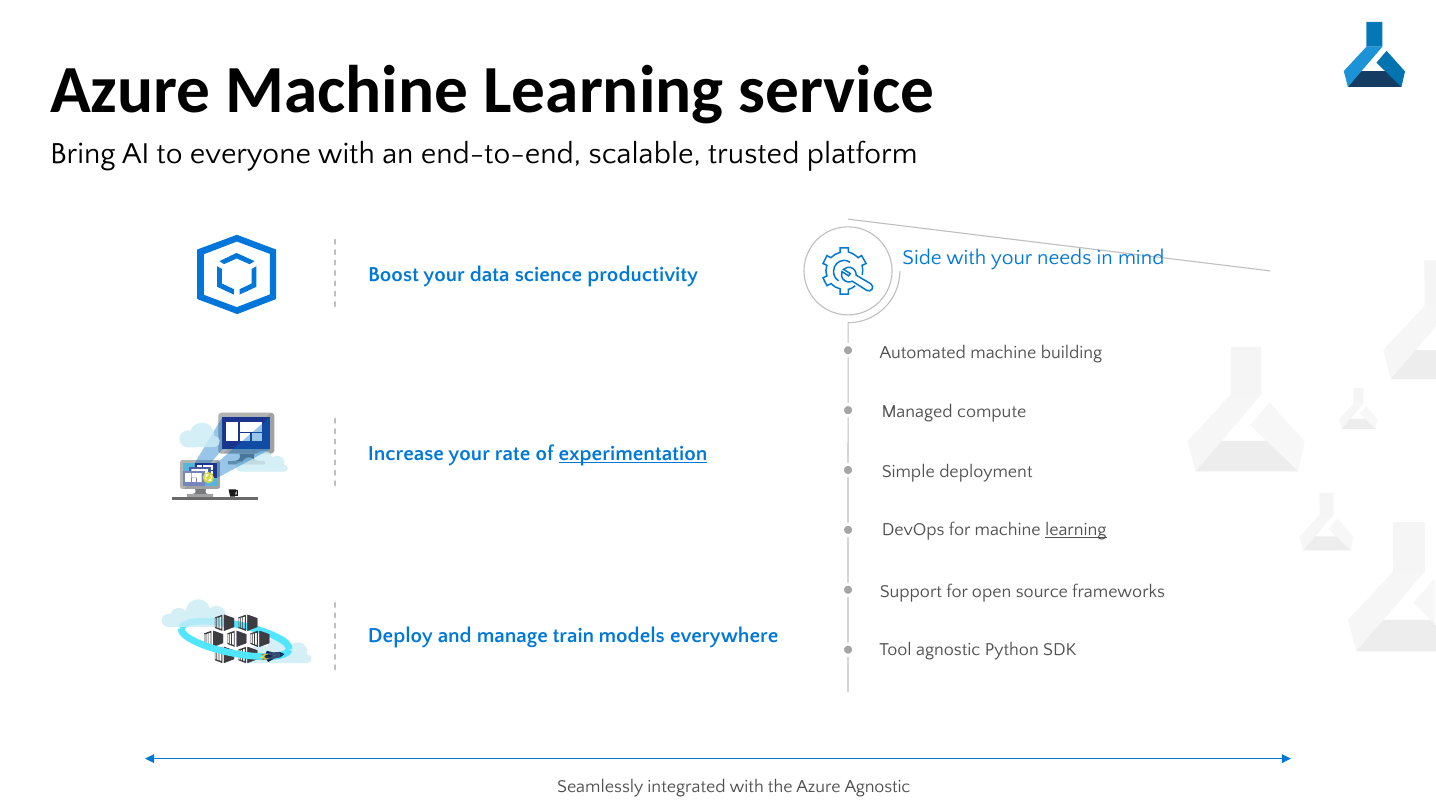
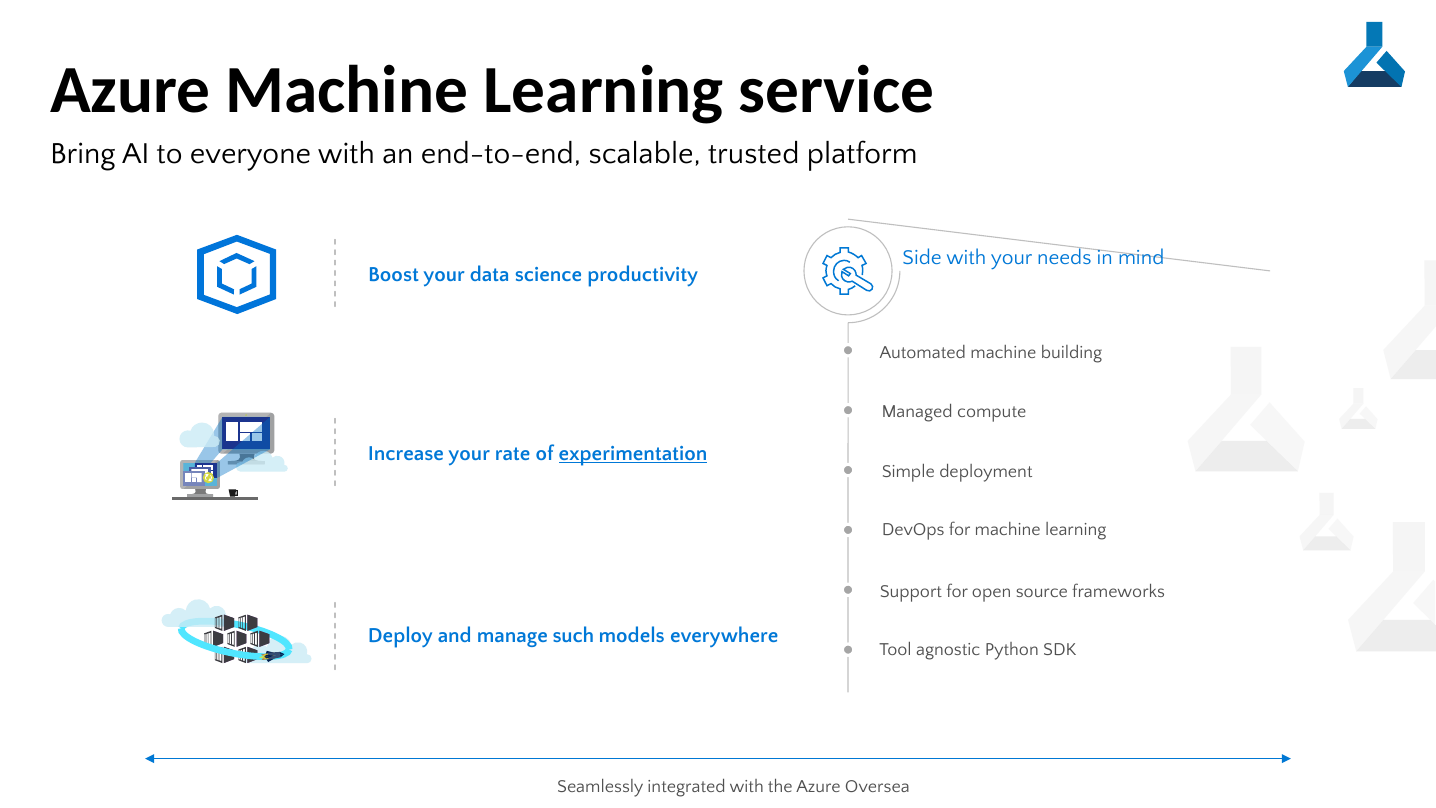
learning underline: present -> none (1076, 530)
train: train -> such (573, 635)
Azure Agnostic: Agnostic -> Oversea (877, 786)
